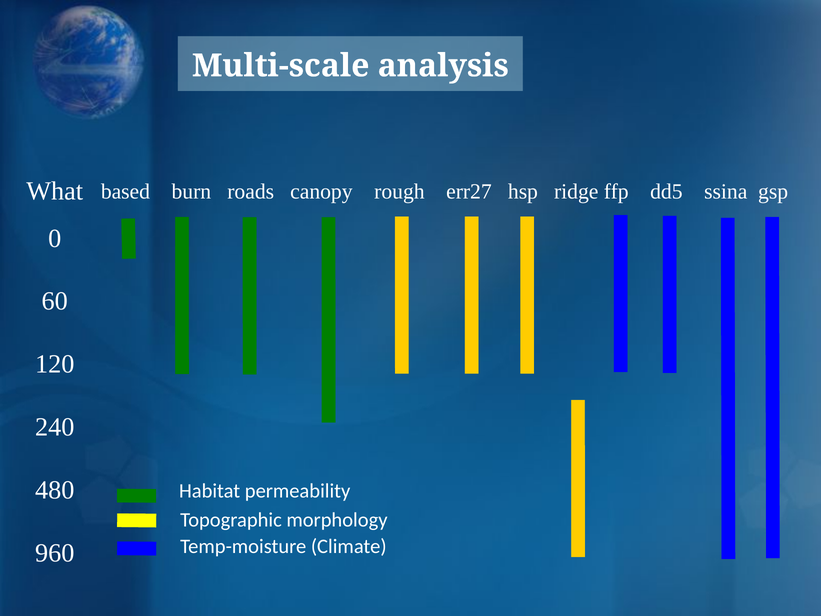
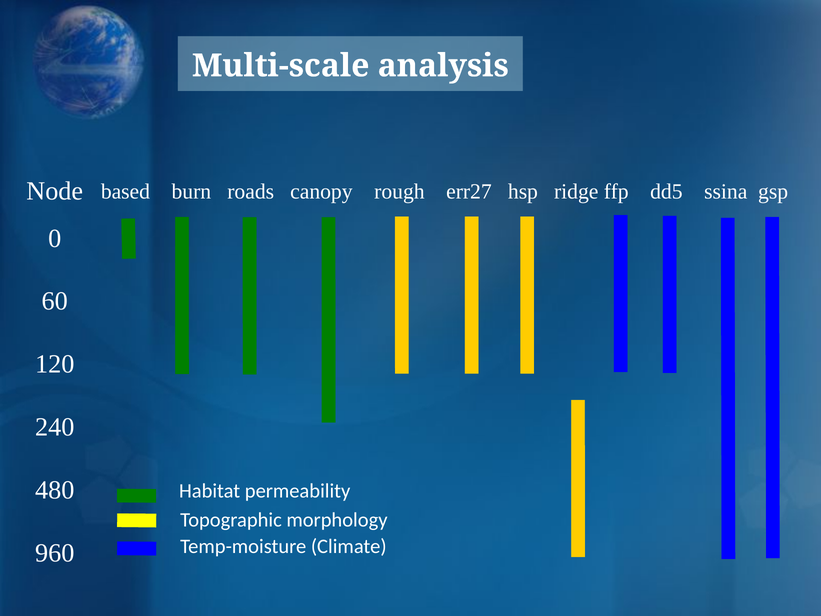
What: What -> Node (55, 191)
